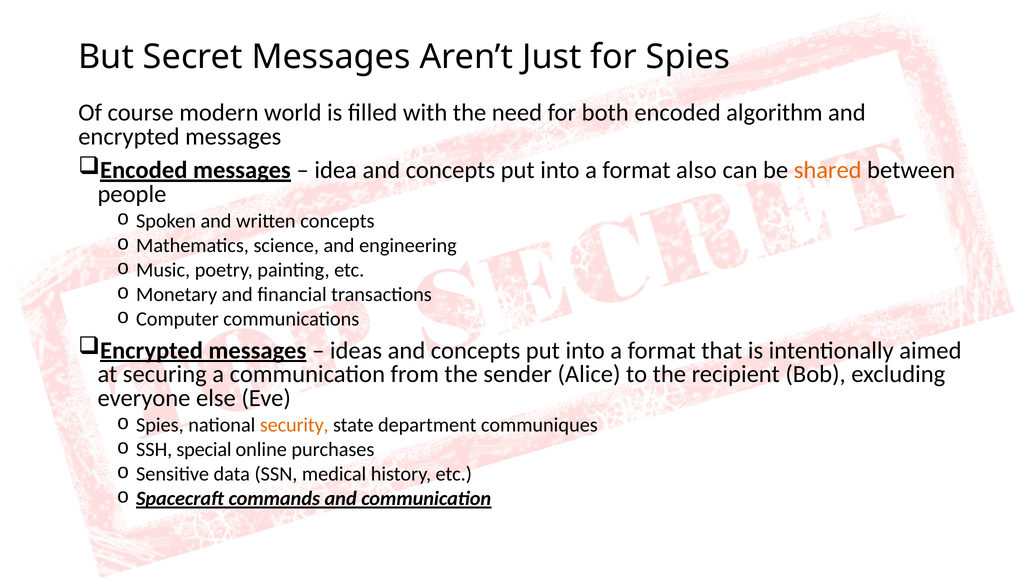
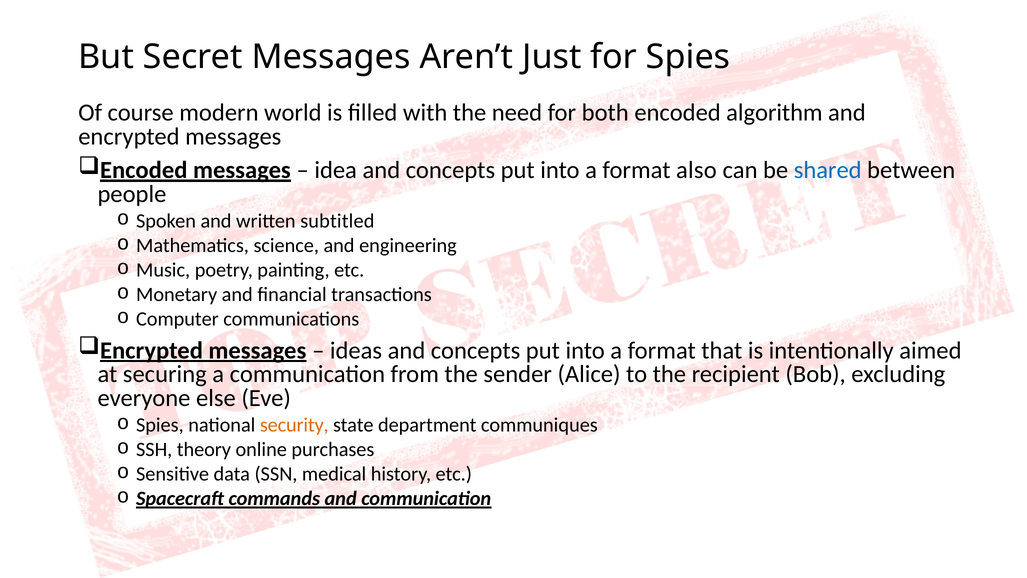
shared colour: orange -> blue (828, 170)
written concepts: concepts -> subtitled (337, 221)
special: special -> theory (204, 449)
